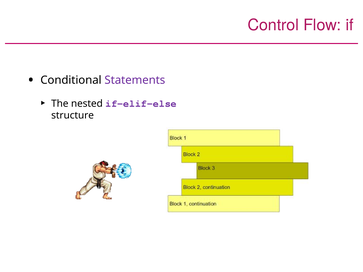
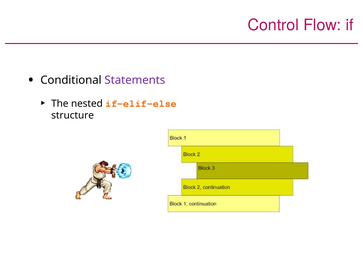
if-elif-else colour: purple -> orange (141, 104)
